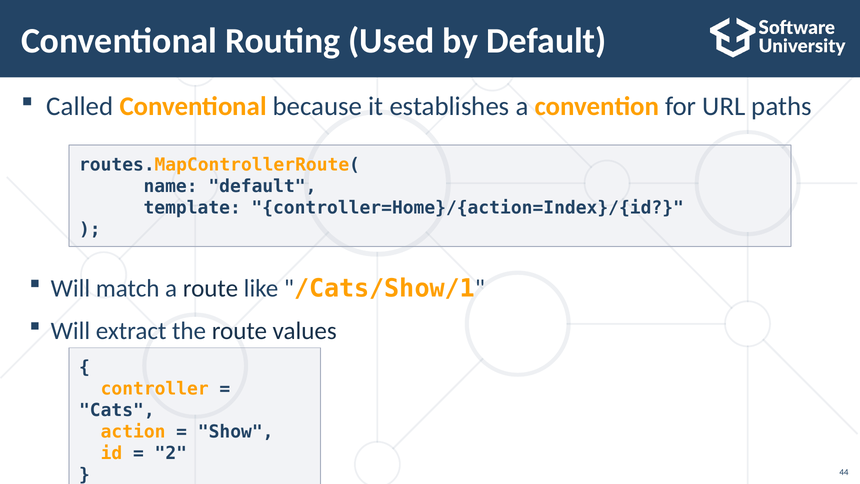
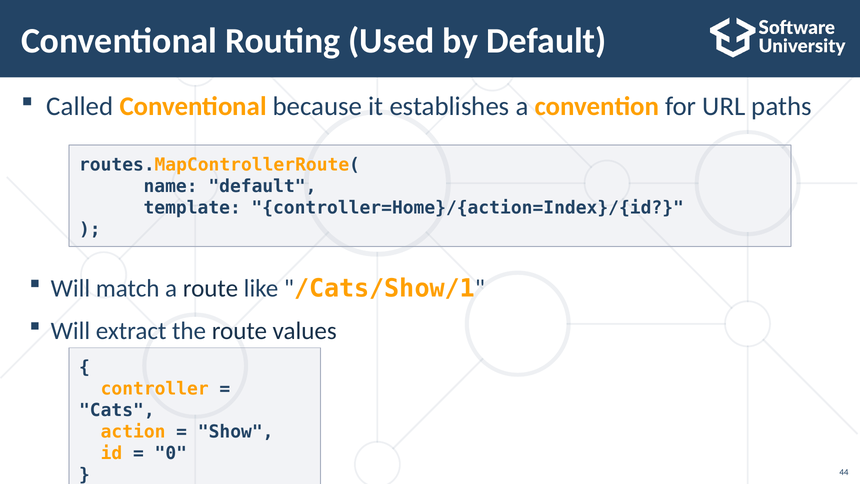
2: 2 -> 0 (171, 453)
